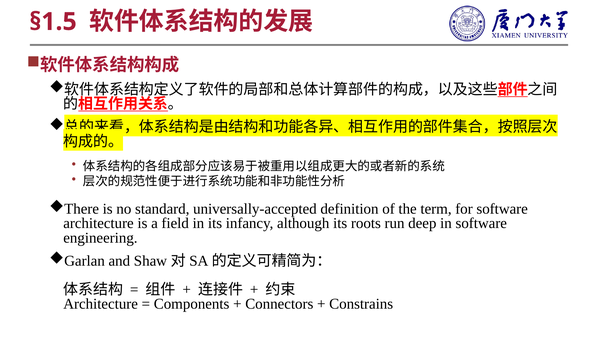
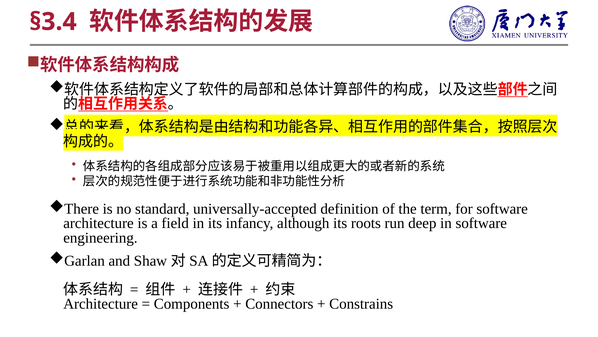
§1.5: §1.5 -> §3.4 (53, 22)
